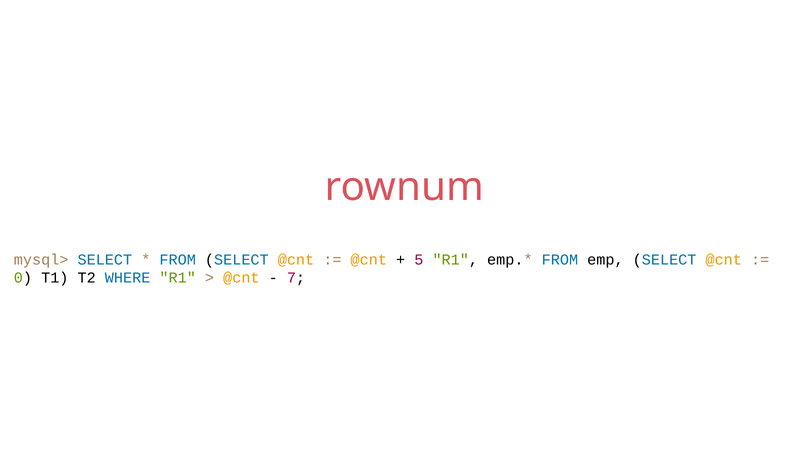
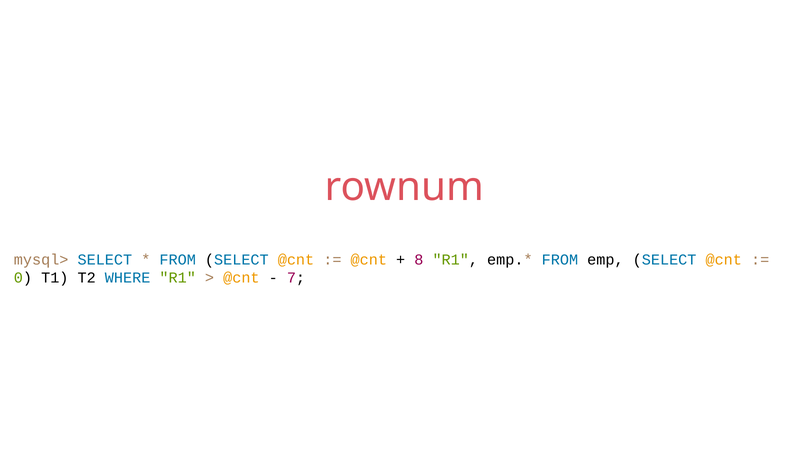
5: 5 -> 8 (419, 260)
